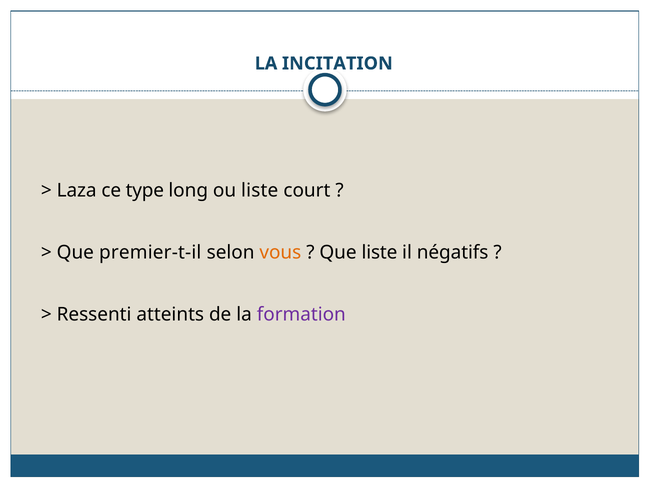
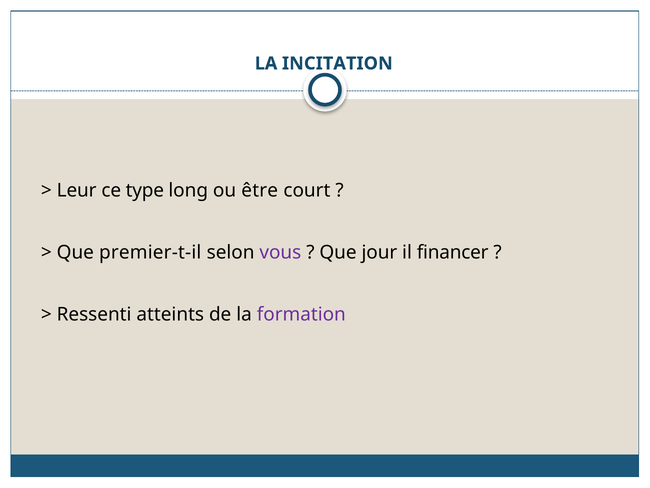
Laza: Laza -> Leur (77, 190)
ou liste: liste -> être (260, 190)
vous colour: orange -> purple (280, 252)
Que liste: liste -> jour (379, 252)
négatifs: négatifs -> financer (453, 252)
